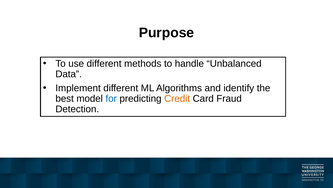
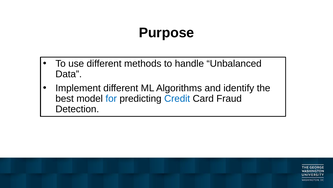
Credit colour: orange -> blue (177, 98)
